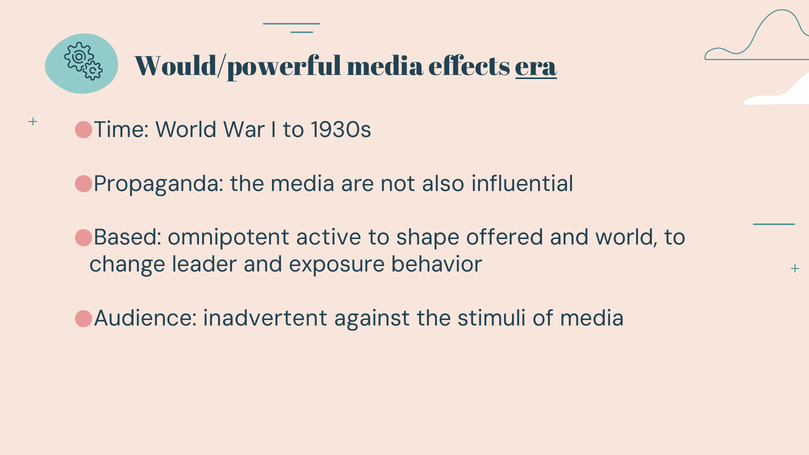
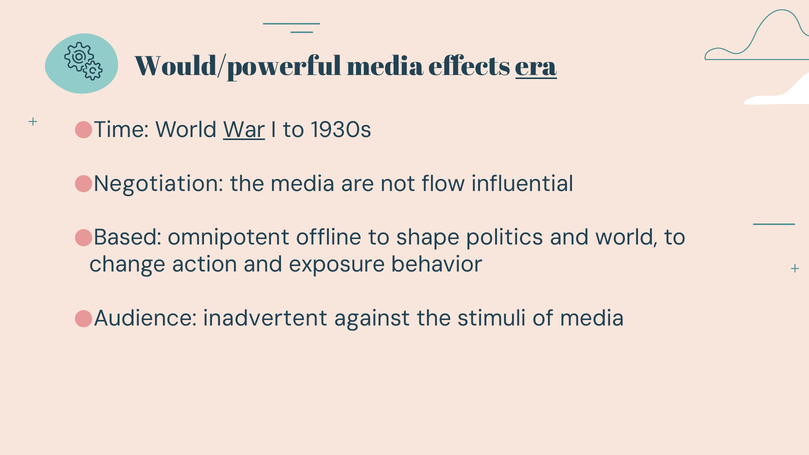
War underline: none -> present (244, 130)
Propaganda: Propaganda -> Negotiation (158, 184)
also: also -> flow (443, 184)
active: active -> offline (329, 238)
offered: offered -> politics (505, 238)
leader: leader -> action (205, 265)
